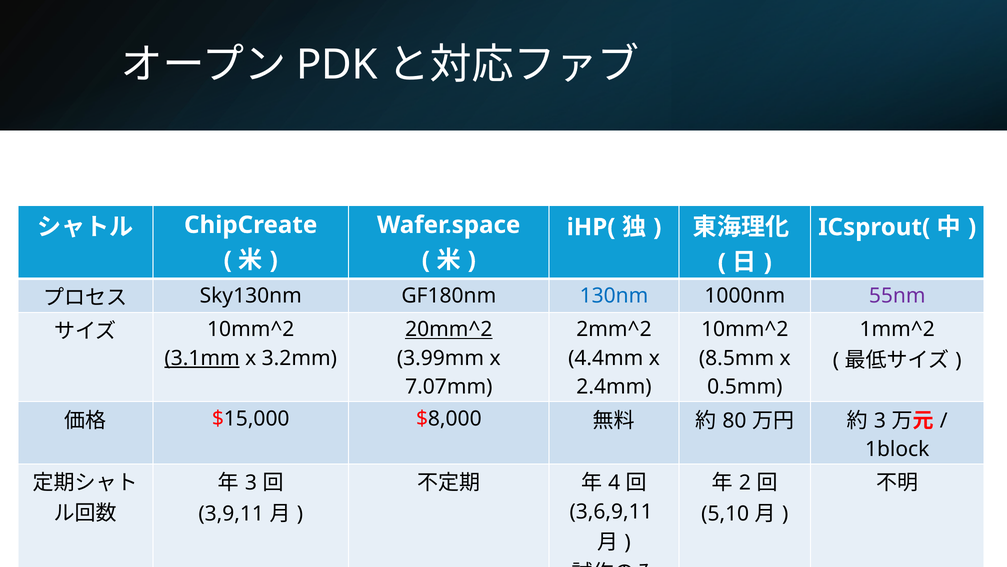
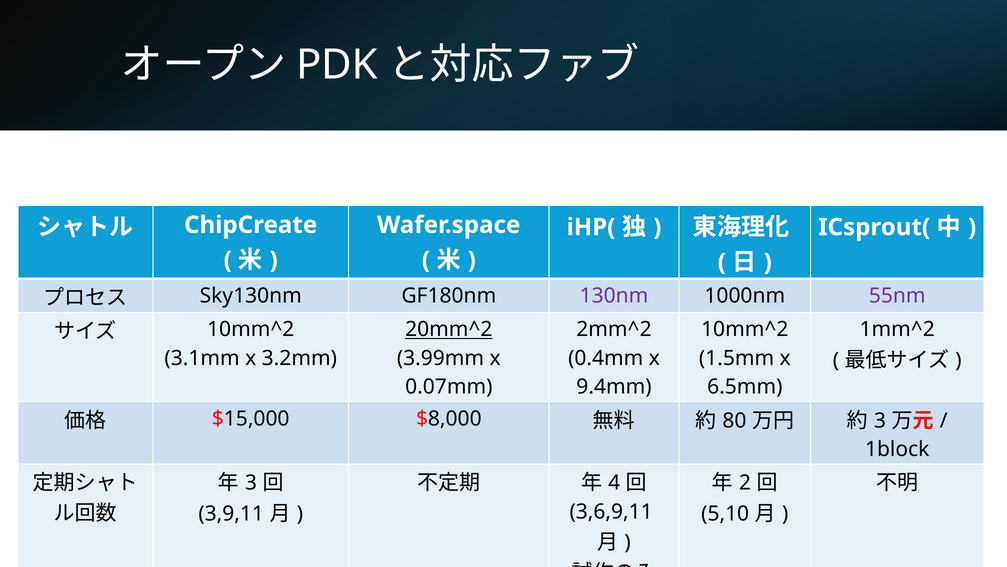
130nm colour: blue -> purple (614, 296)
3.1mm underline: present -> none (202, 358)
4.4mm: 4.4mm -> 0.4mm (606, 358)
8.5mm: 8.5mm -> 1.5mm (737, 358)
7.07mm: 7.07mm -> 0.07mm (449, 387)
2.4mm: 2.4mm -> 9.4mm (614, 387)
0.5mm: 0.5mm -> 6.5mm (745, 387)
